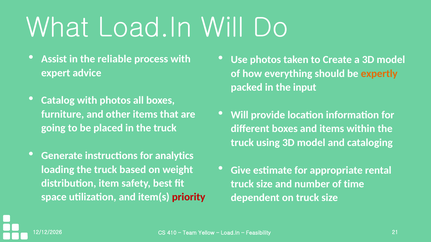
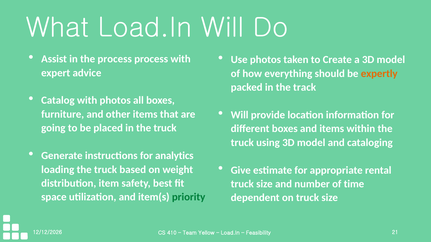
the reliable: reliable -> process (115, 59)
input: input -> track (305, 87)
priority colour: red -> green (189, 197)
